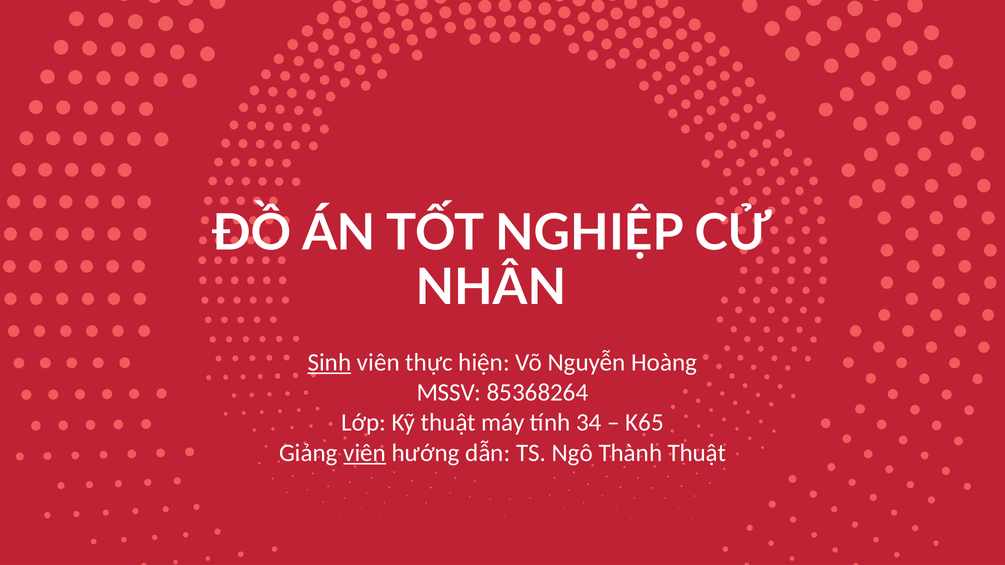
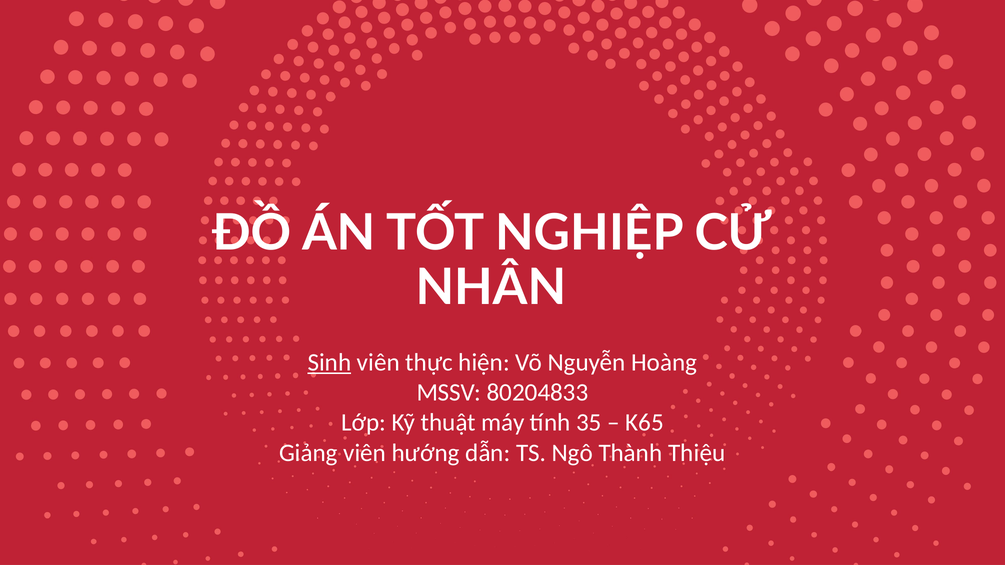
85368264: 85368264 -> 80204833 (537, 393)
34: 34 -> 35 (589, 423)
viên underline: present -> none (365, 453)
Thành Thuật: Thuật -> Thiệu (697, 453)
